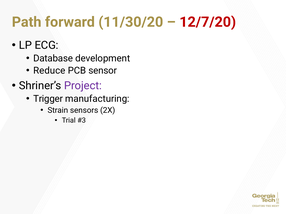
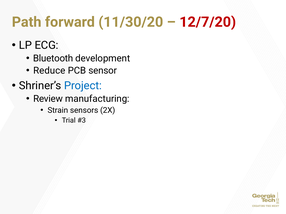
Database: Database -> Bluetooth (53, 59)
Project colour: purple -> blue (83, 86)
Trigger: Trigger -> Review (48, 99)
